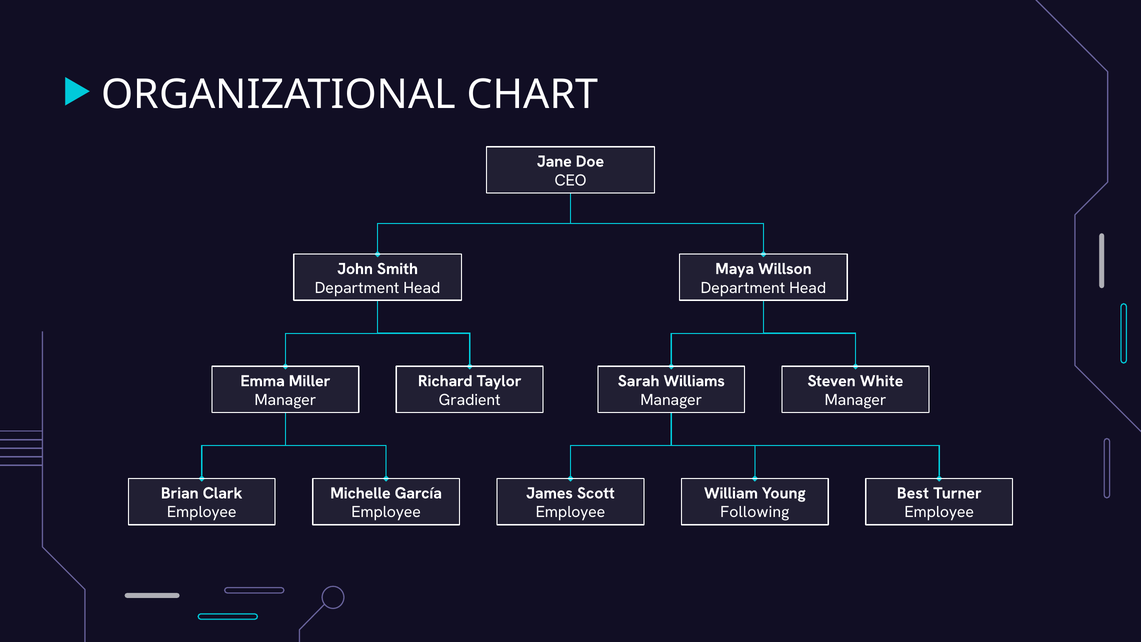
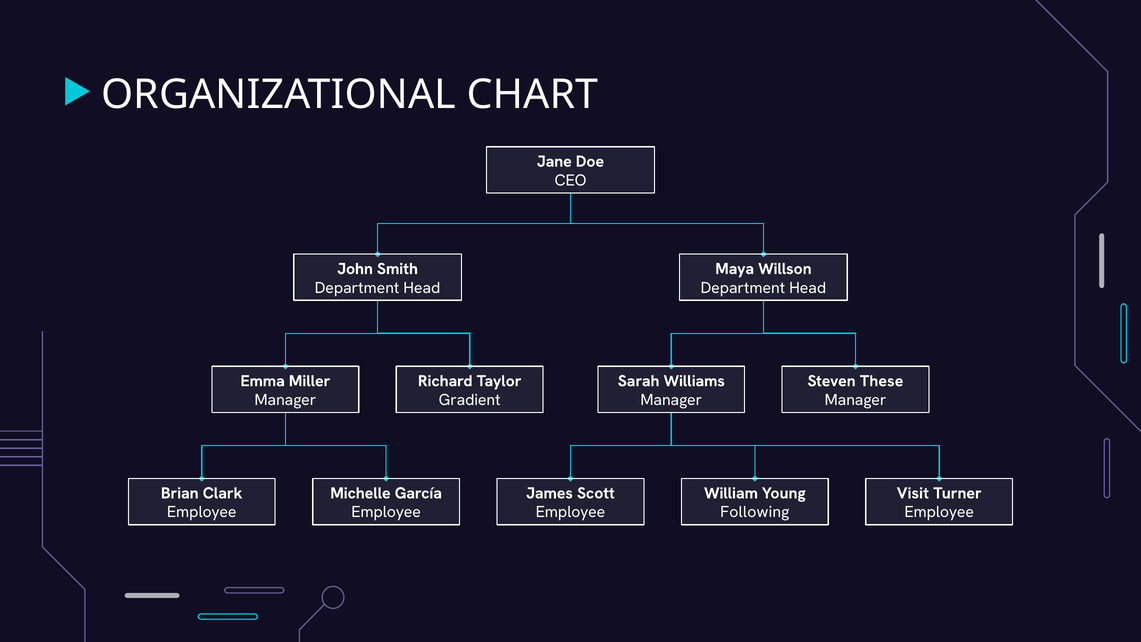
White: White -> These (882, 381)
Best: Best -> Visit (913, 493)
